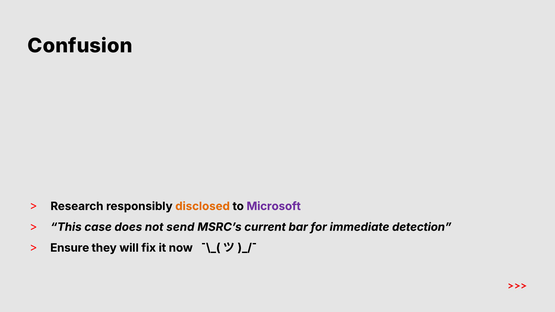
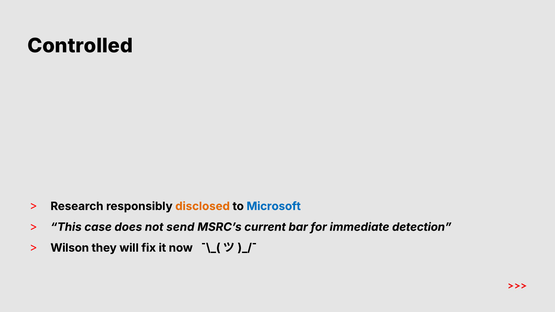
Confusion: Confusion -> Controlled (80, 46)
Microsoft colour: purple -> blue (274, 206)
Ensure: Ensure -> Wilson (70, 248)
